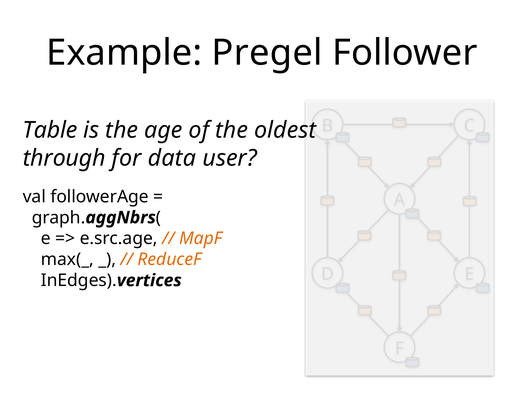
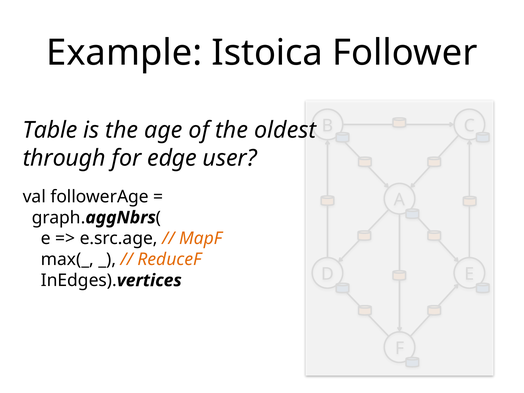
Pregel: Pregel -> Istoica (267, 53)
data: data -> edge (172, 158)
